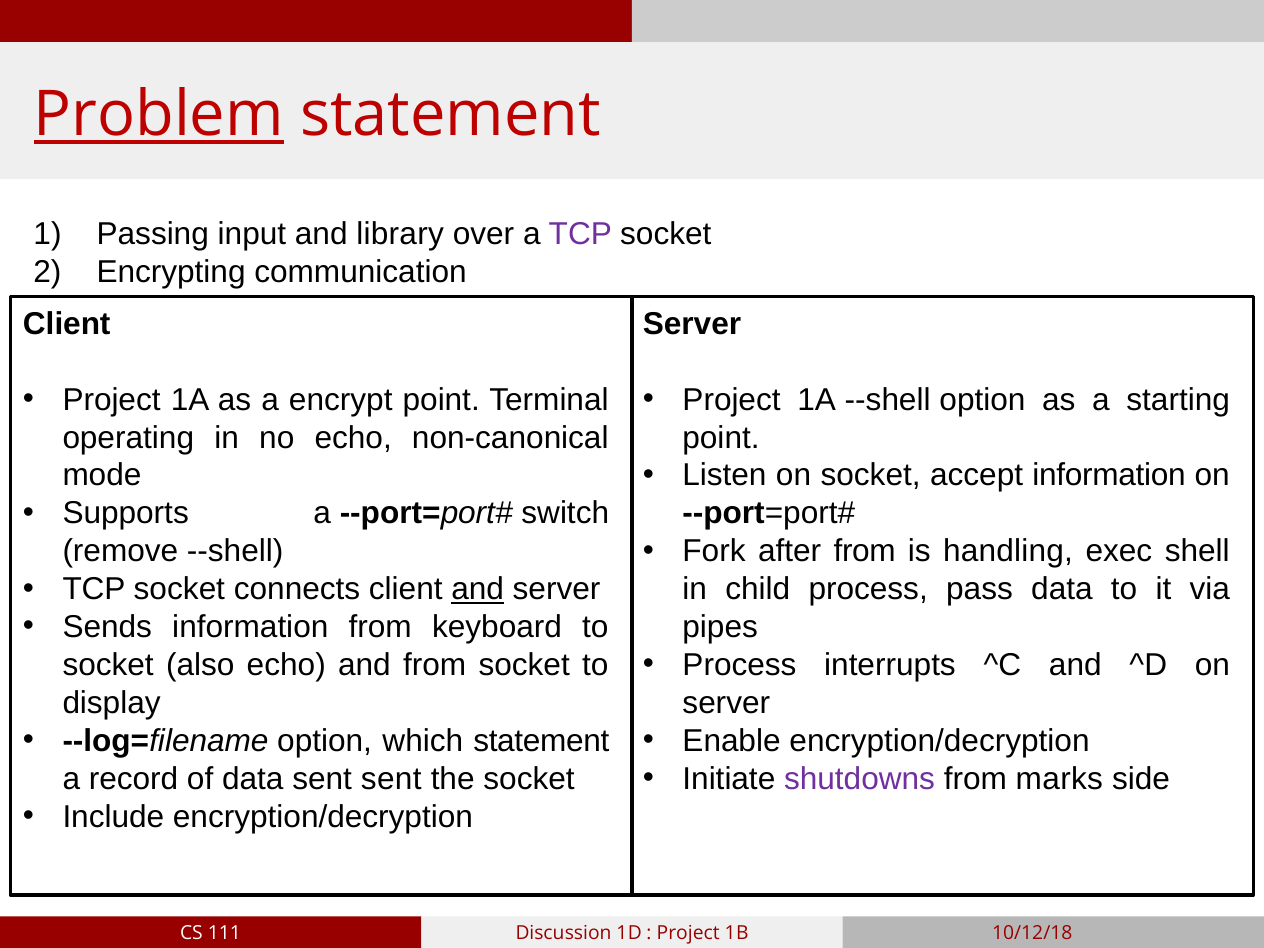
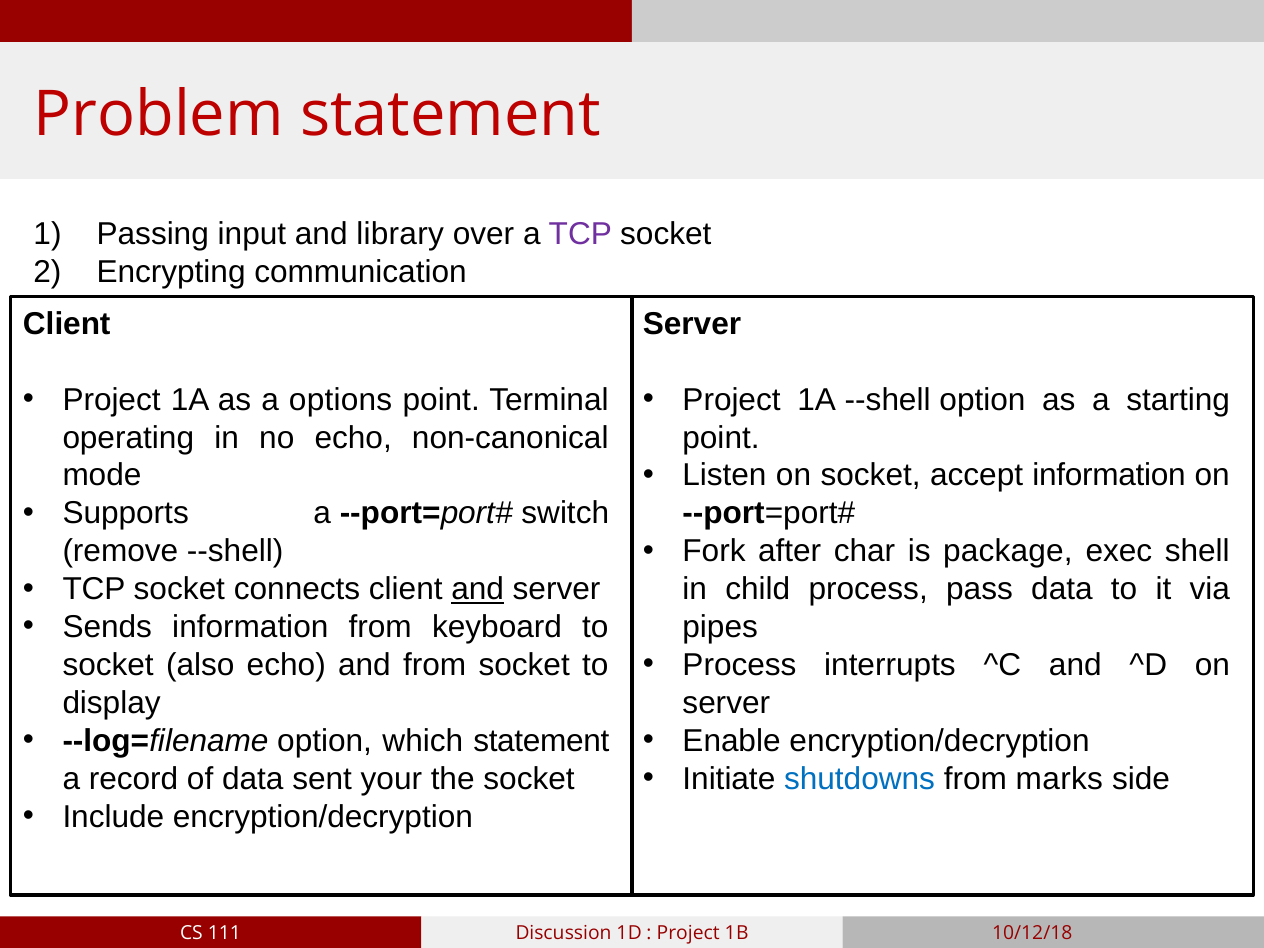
Problem underline: present -> none (159, 115)
encrypt: encrypt -> options (341, 400)
after from: from -> char (865, 551)
handling: handling -> package (1008, 551)
shutdowns colour: purple -> blue (860, 779)
sent sent: sent -> your (391, 779)
